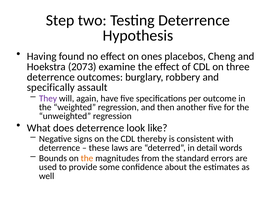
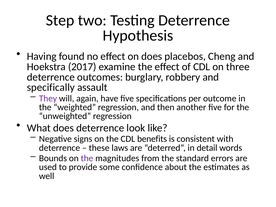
on ones: ones -> does (152, 56)
2073: 2073 -> 2017 (82, 67)
thereby: thereby -> benefits (152, 139)
the colour: orange -> purple (87, 158)
